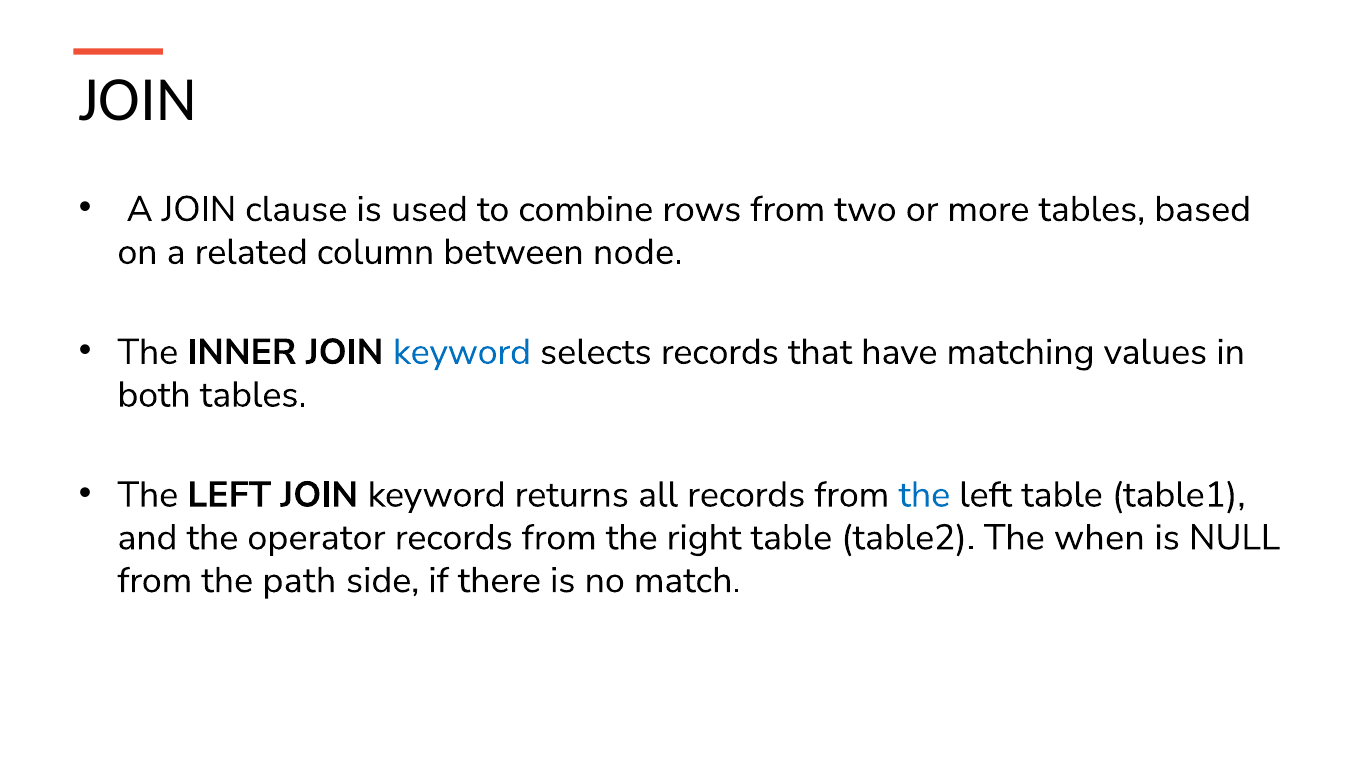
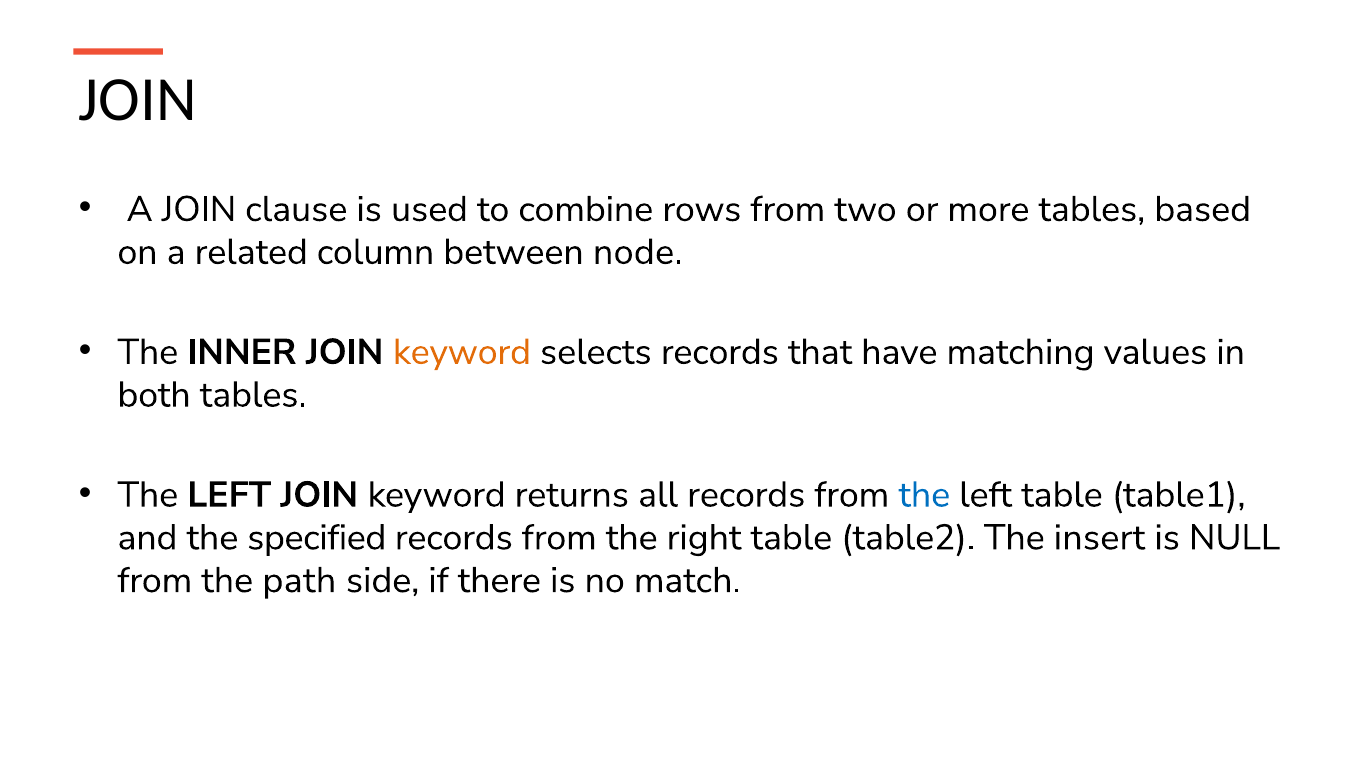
keyword colour: blue -> orange (462, 352)
operator: operator -> specified (317, 537)
when: when -> insert (1099, 537)
